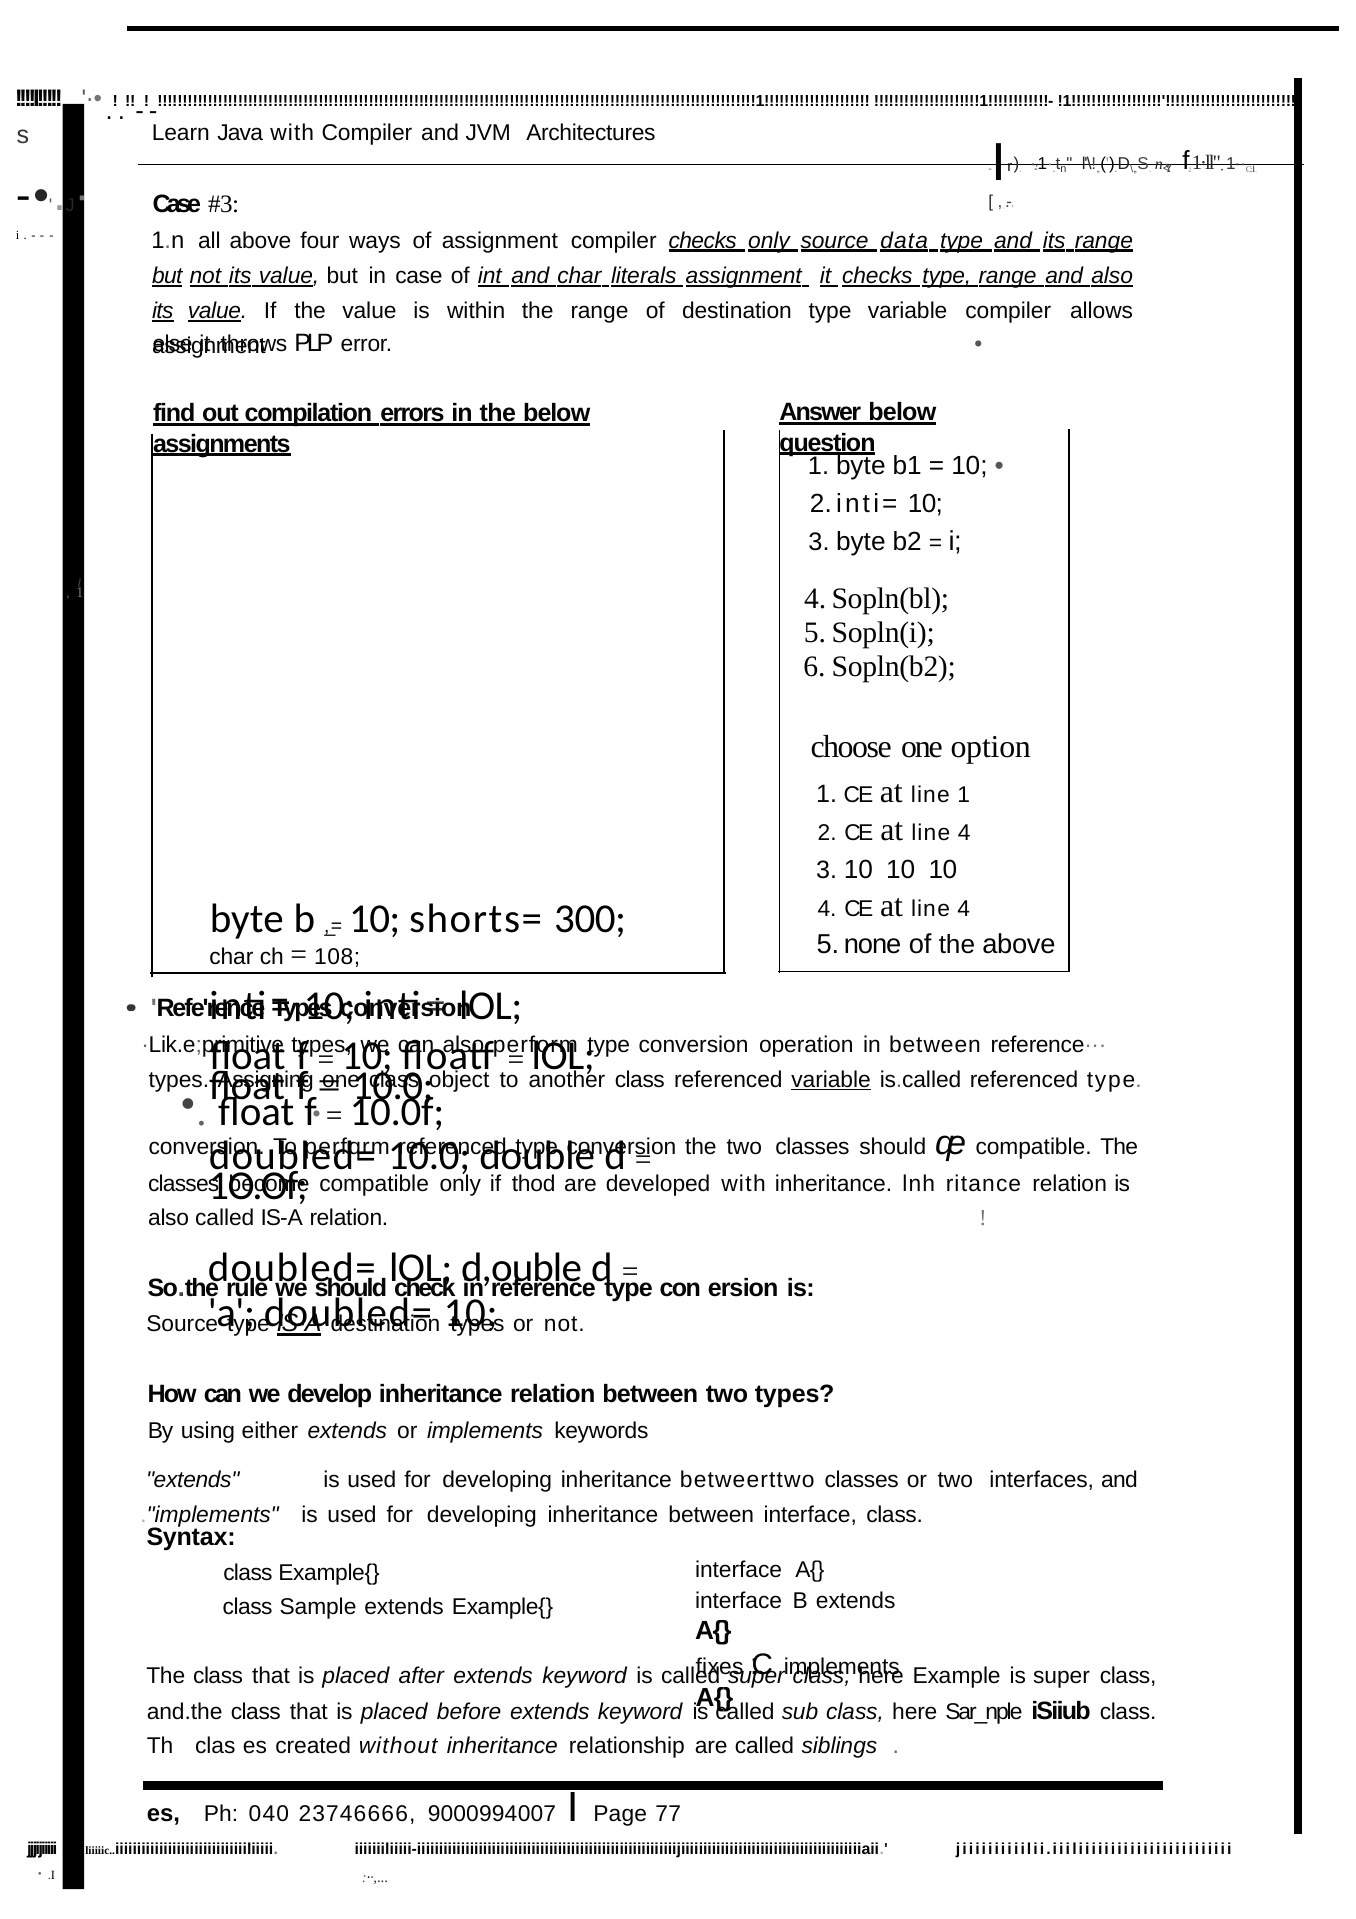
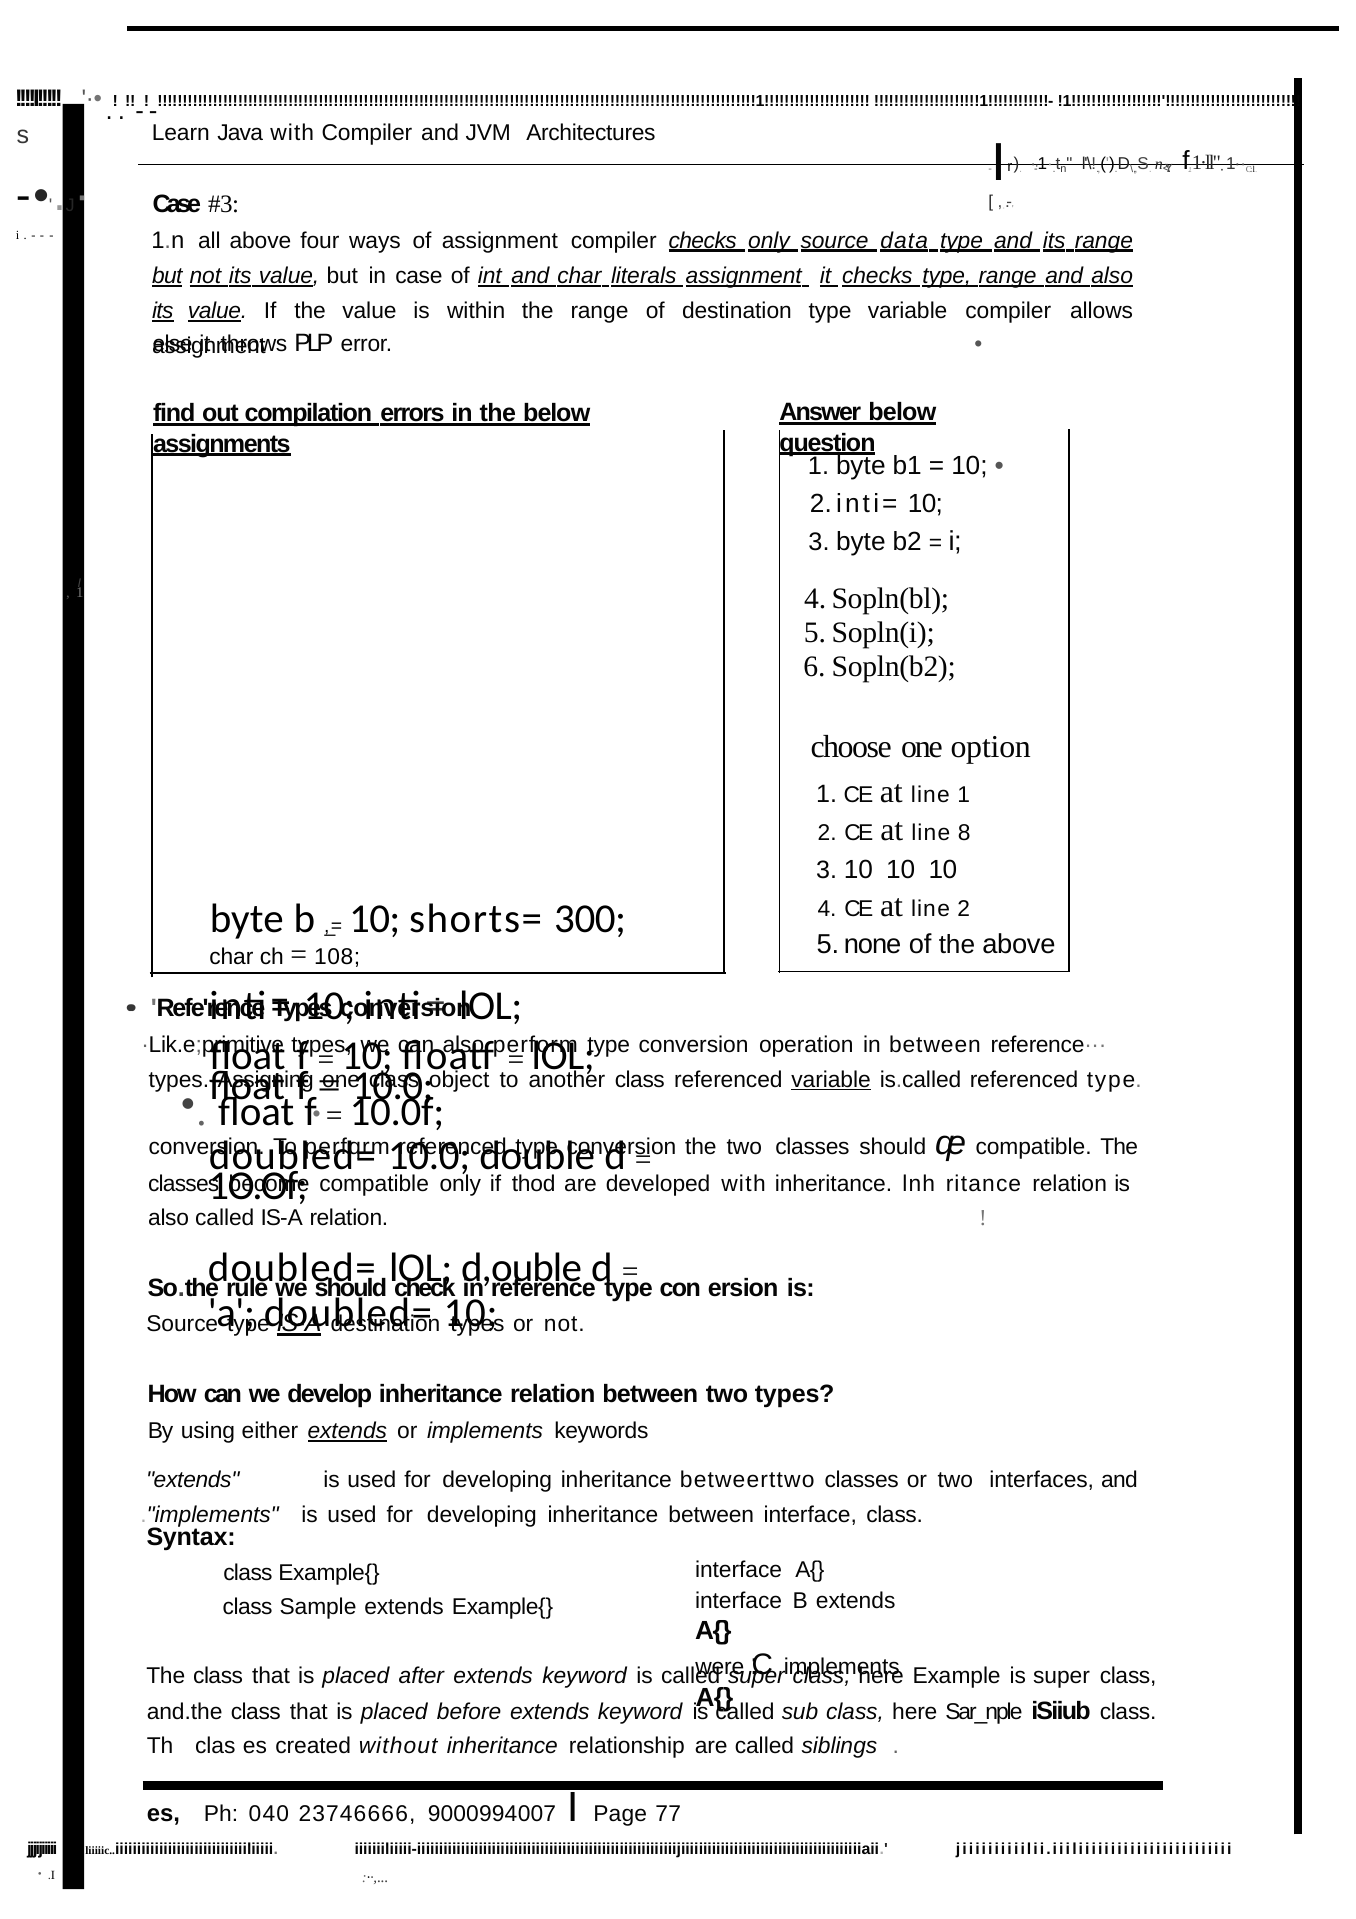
4: 4 -> 8 (964, 833)
4: 4 -> 2 (964, 909)
extends underline: none -> present (347, 1431)
fixes: fixes -> were (720, 1667)
